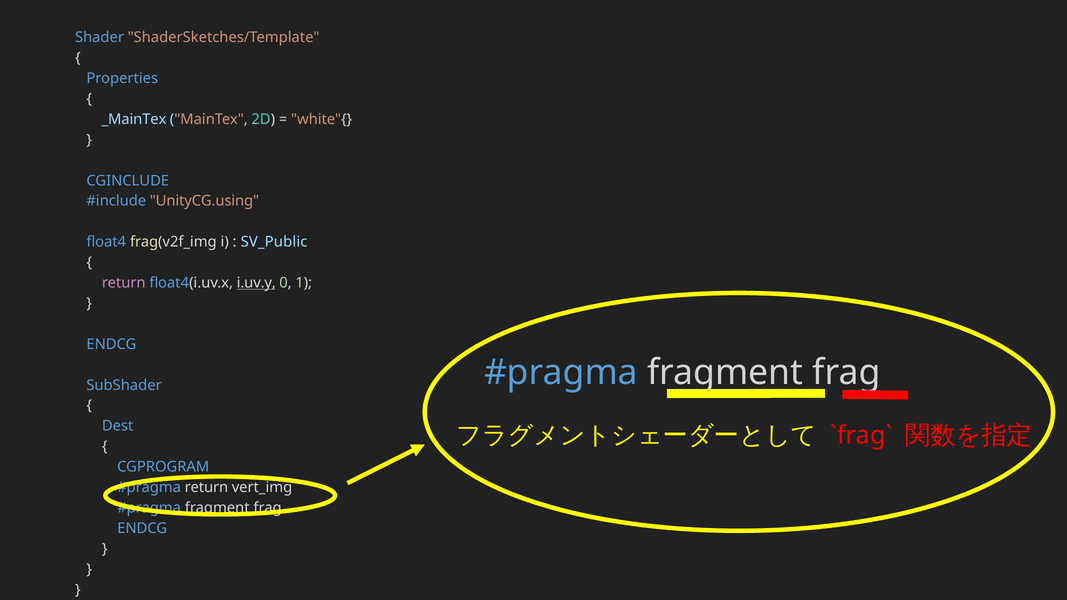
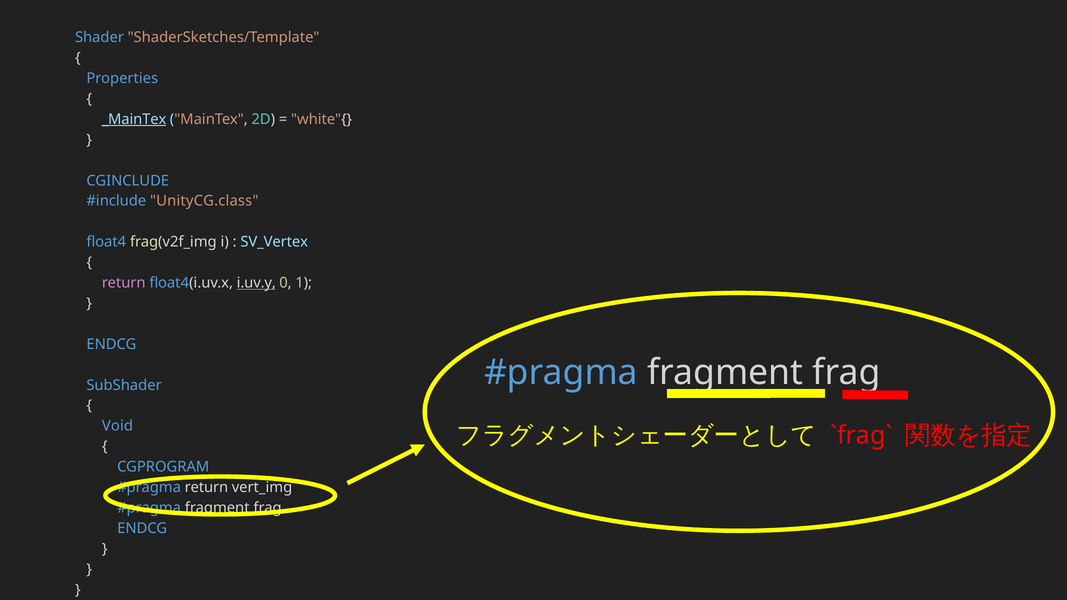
_MainTex underline: none -> present (134, 119)
UnityCG.using: UnityCG.using -> UnityCG.class (204, 201)
SV_Public: SV_Public -> SV_Vertex (274, 242)
Dest: Dest -> Void (118, 426)
